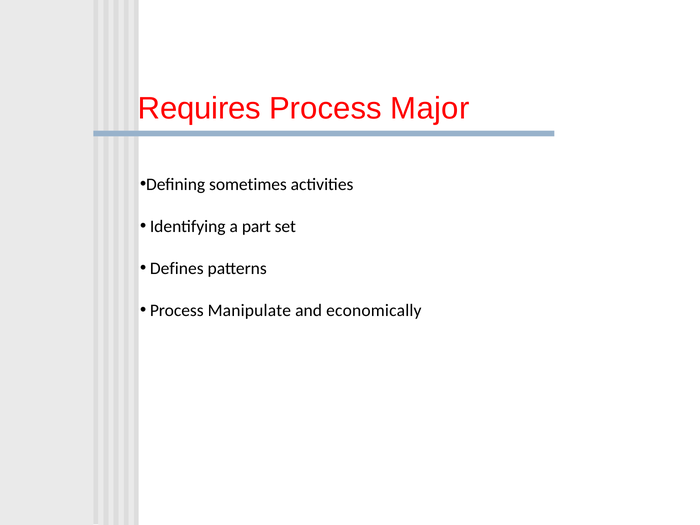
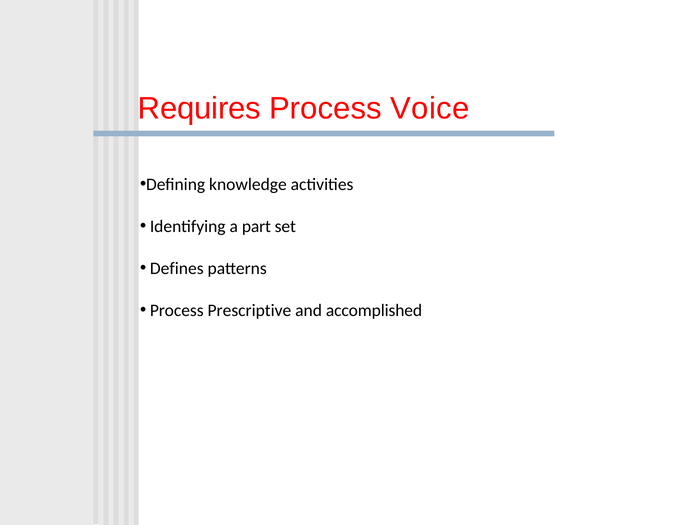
Major: Major -> Voice (430, 108)
sometimes: sometimes -> knowledge (248, 184)
Manipulate: Manipulate -> Prescriptive (249, 310)
economically: economically -> accomplished (374, 310)
